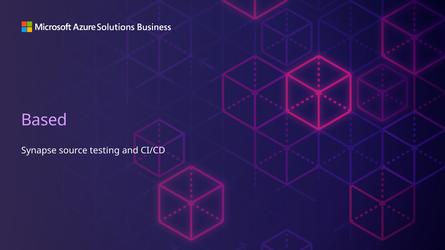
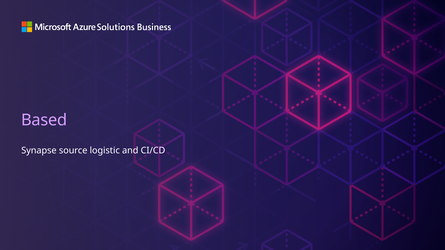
testing: testing -> logistic (105, 151)
